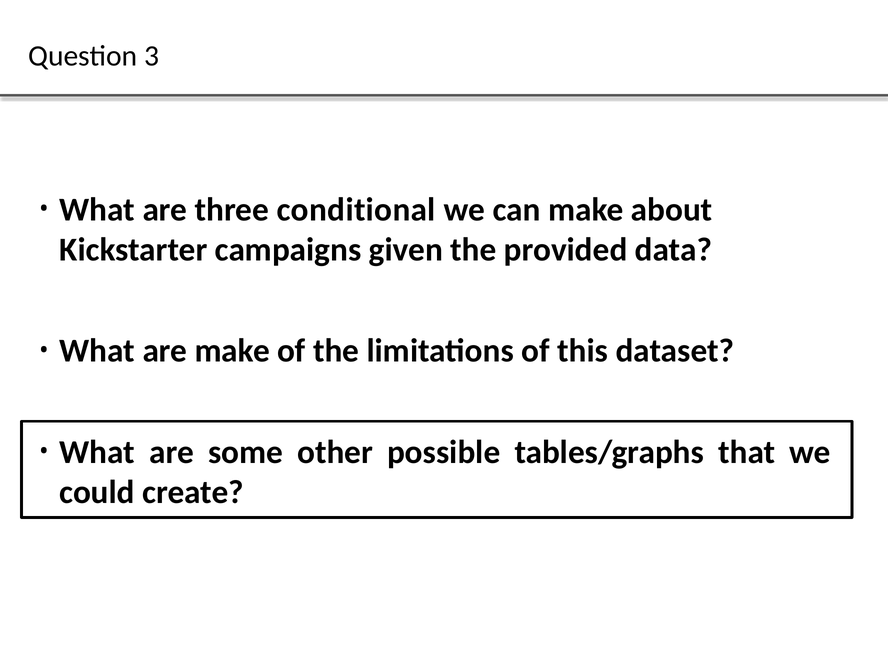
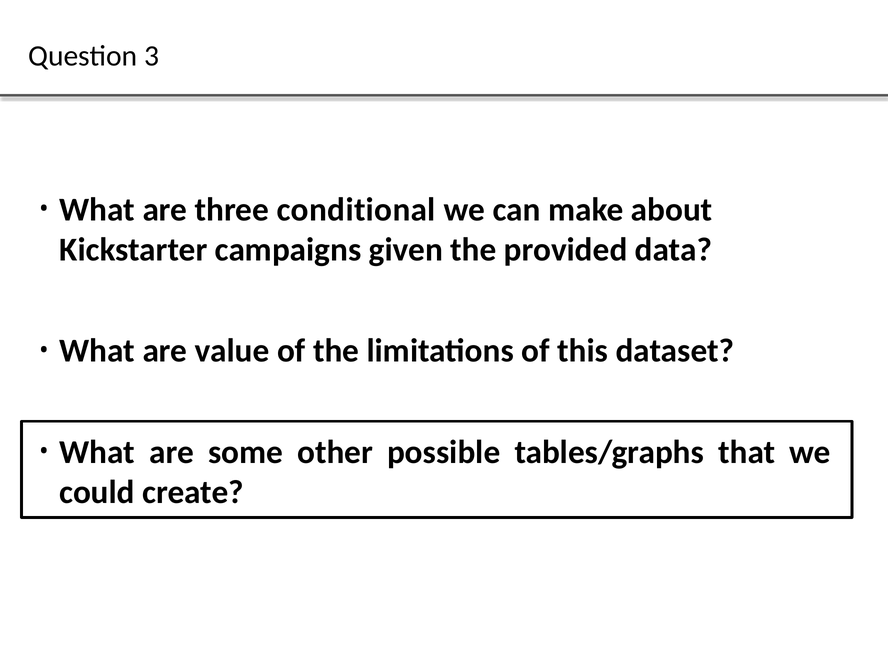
are make: make -> value (232, 351)
